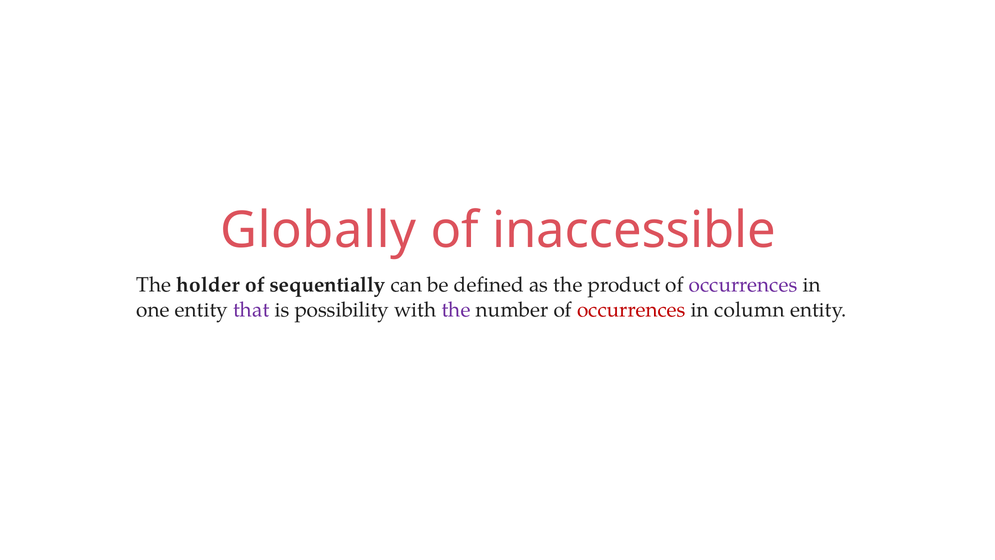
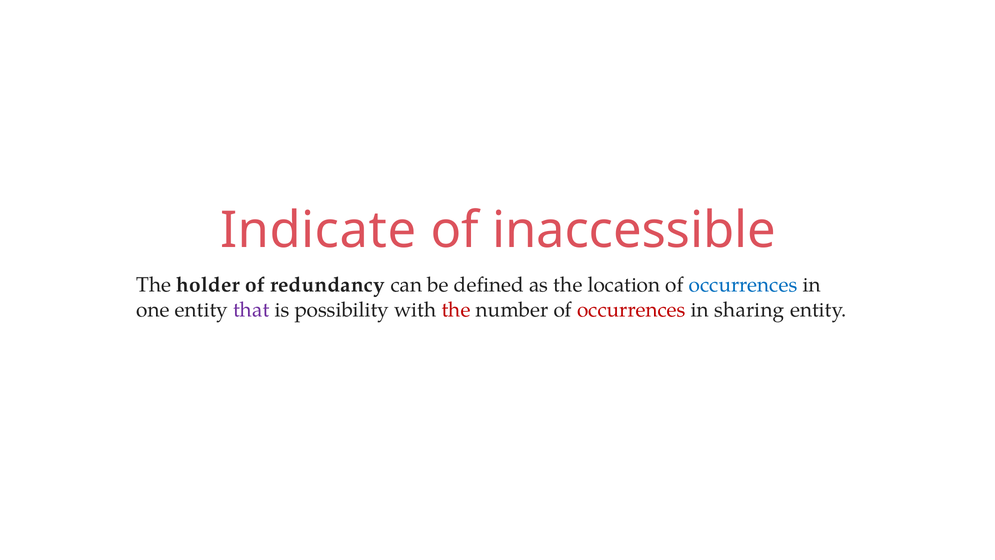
Globally: Globally -> Indicate (318, 230)
sequentially: sequentially -> redundancy (327, 285)
product: product -> location (624, 285)
occurrences colour: purple -> blue (743, 285)
the colour: purple -> red (456, 310)
column: column -> sharing (749, 310)
